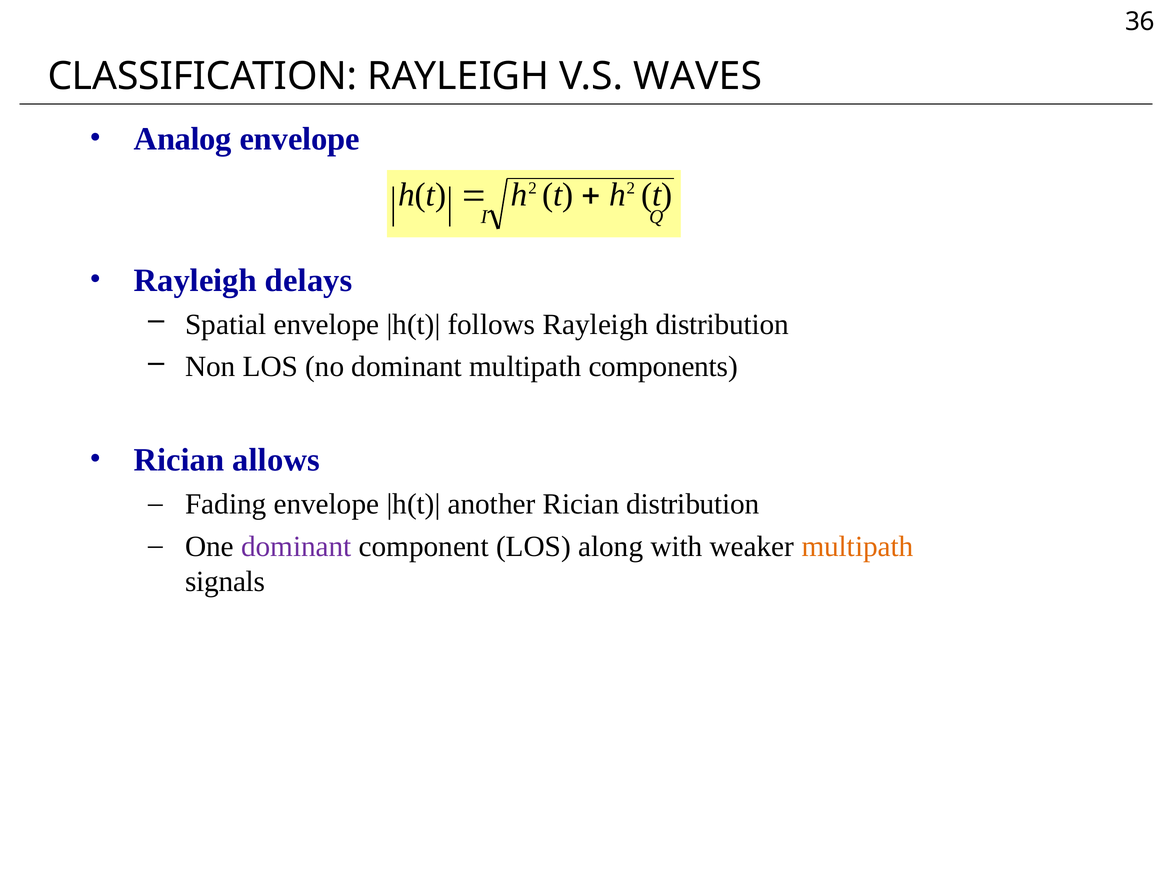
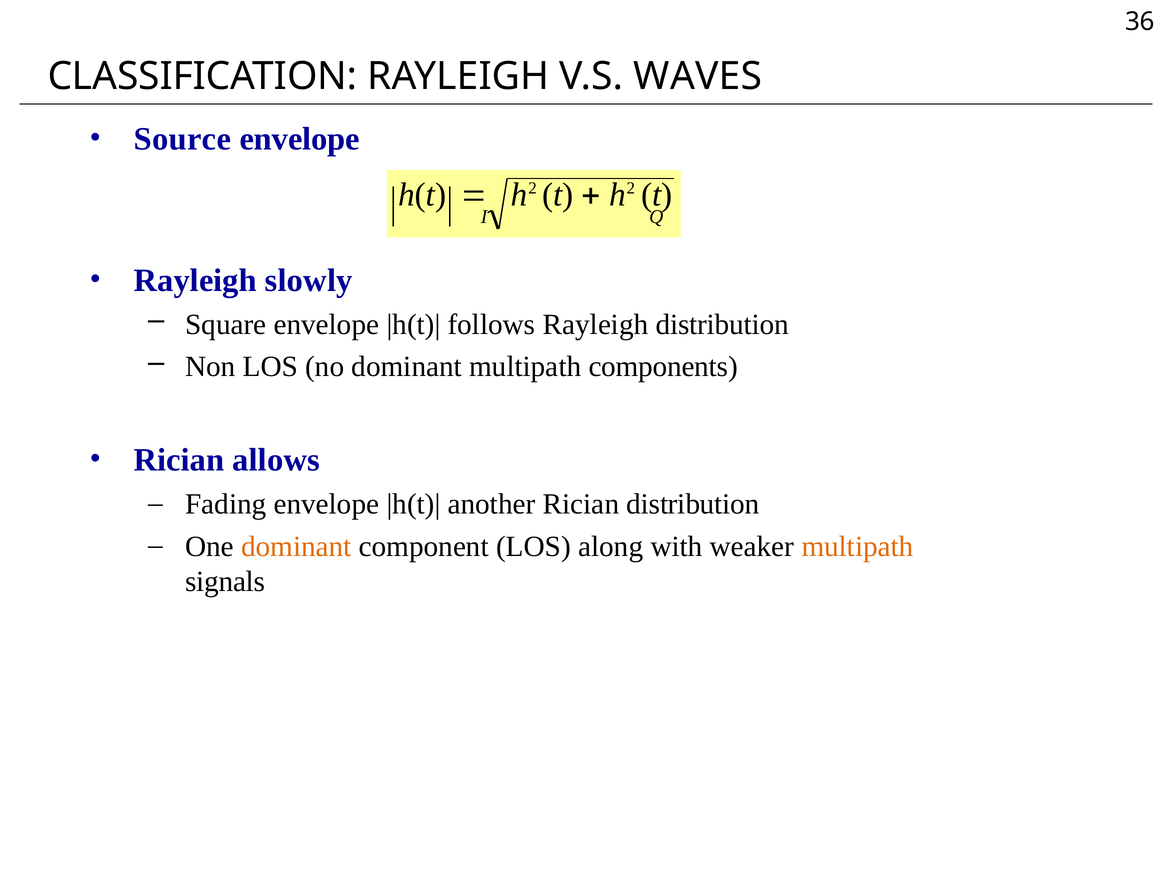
Analog: Analog -> Source (182, 139)
delays: delays -> slowly (309, 281)
Spatial: Spatial -> Square (226, 325)
dominant colour: purple -> orange (296, 546)
